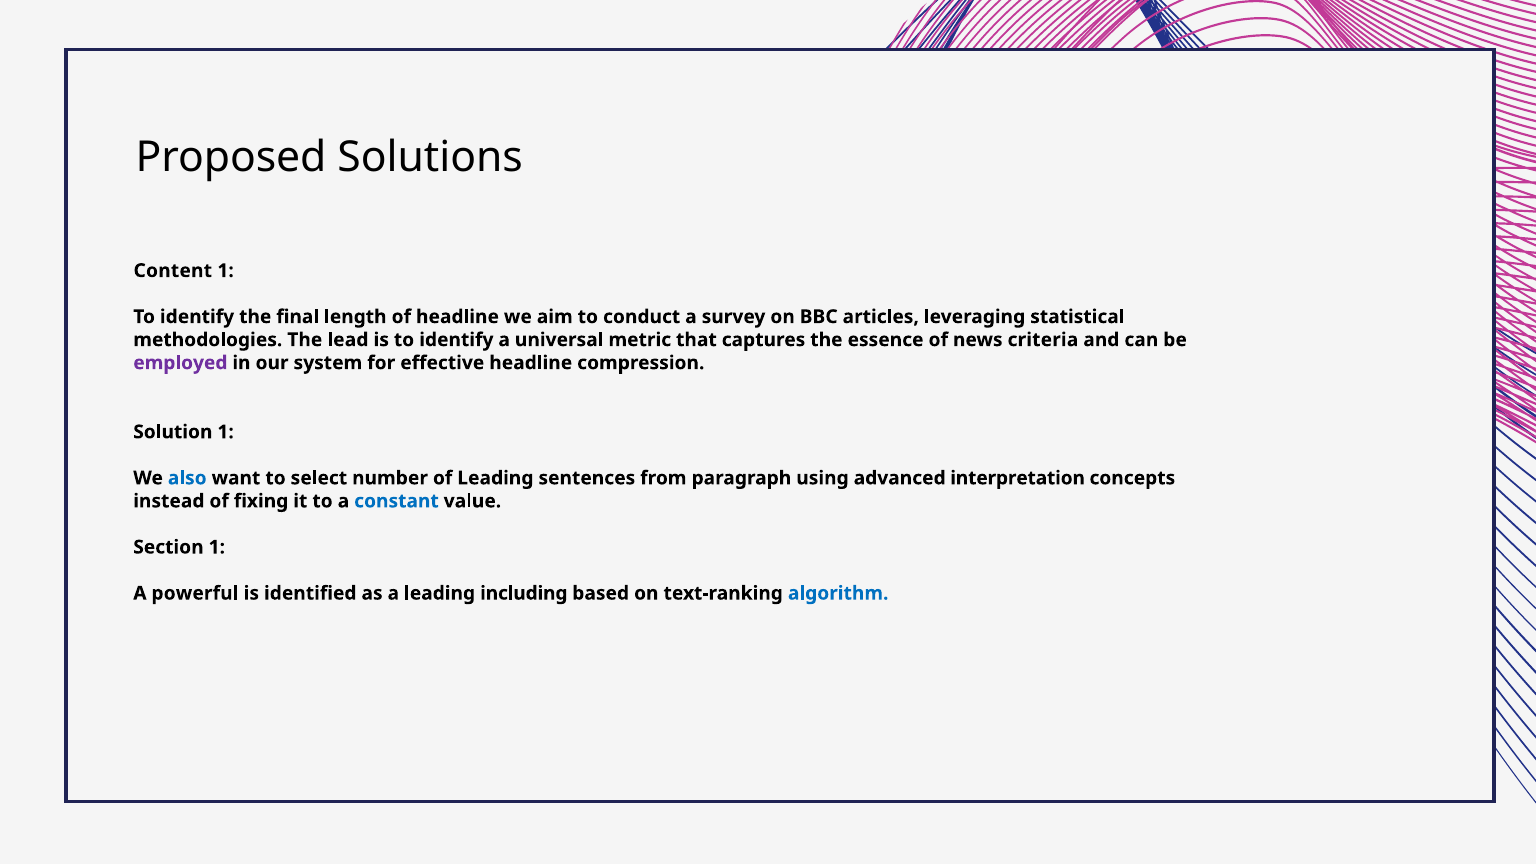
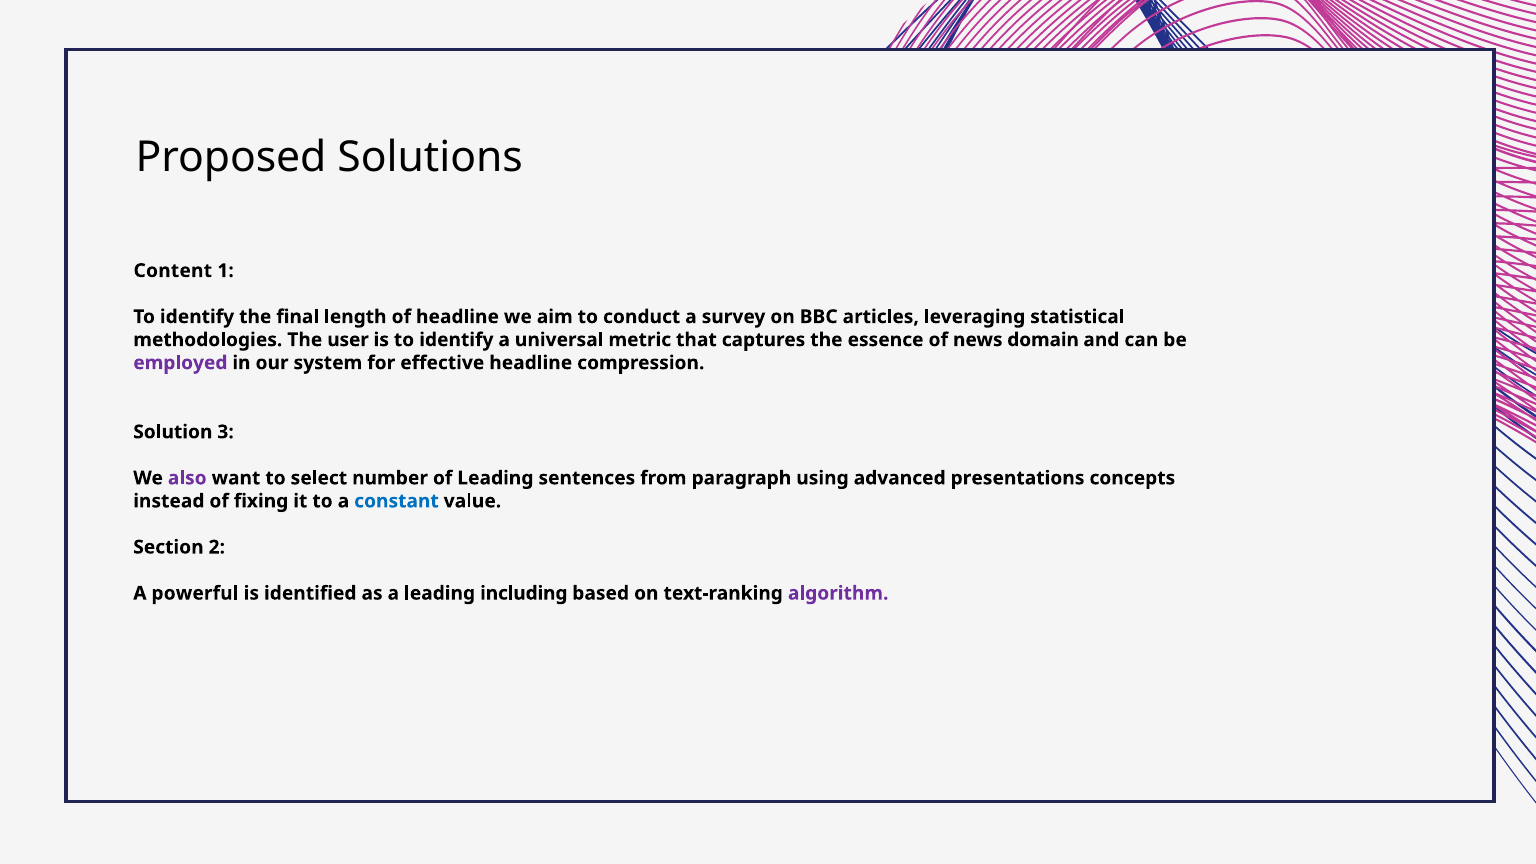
lead: lead -> user (348, 340)
criteria: criteria -> domain (1043, 340)
Solution 1: 1 -> 3 (226, 432)
also colour: blue -> purple (187, 478)
interpretation: interpretation -> presentations (1018, 478)
Section 1: 1 -> 2 (217, 547)
algorithm colour: blue -> purple (838, 593)
